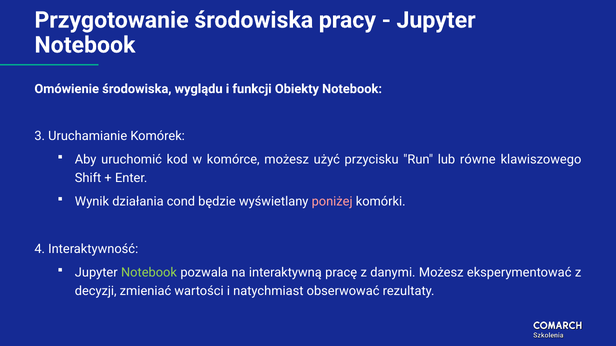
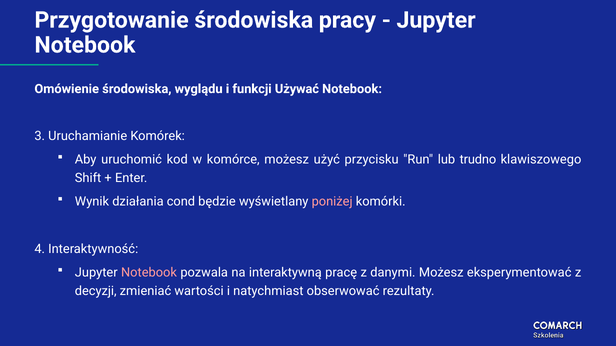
Obiekty: Obiekty -> Używać (297, 89)
równe: równe -> trudno (478, 160)
Notebook colour: light green -> pink (149, 273)
